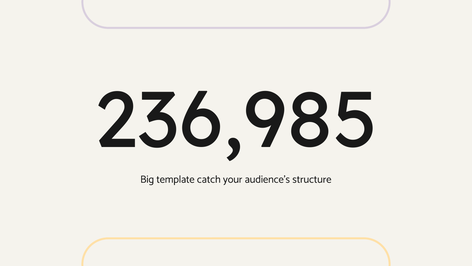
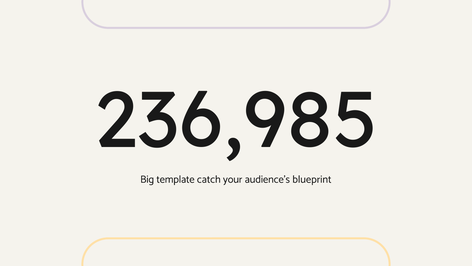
structure: structure -> blueprint (312, 179)
